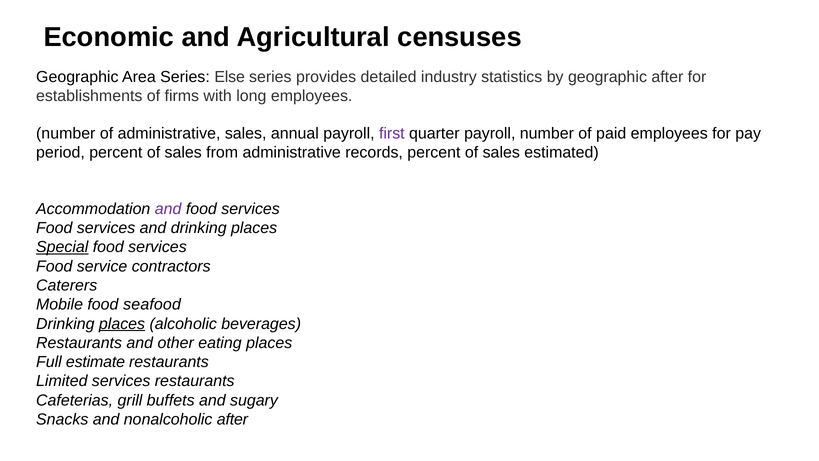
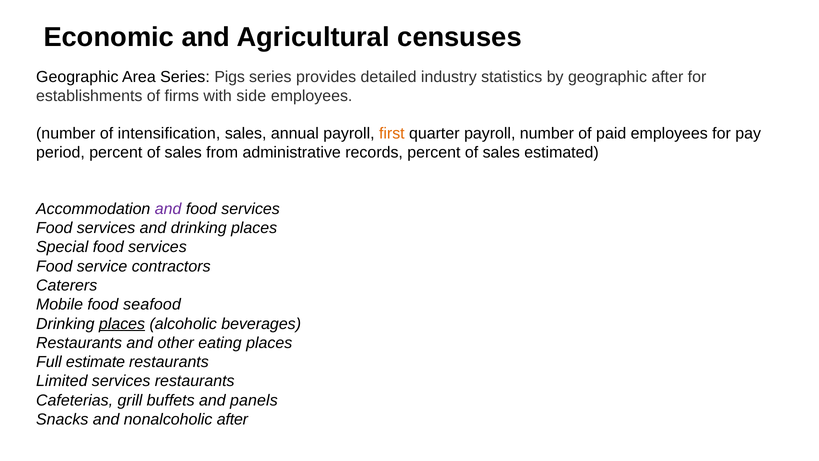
Else: Else -> Pigs (230, 77)
long: long -> side (251, 96)
of administrative: administrative -> intensification (169, 133)
first colour: purple -> orange (392, 133)
Special underline: present -> none (62, 247)
sugary: sugary -> panels (254, 400)
